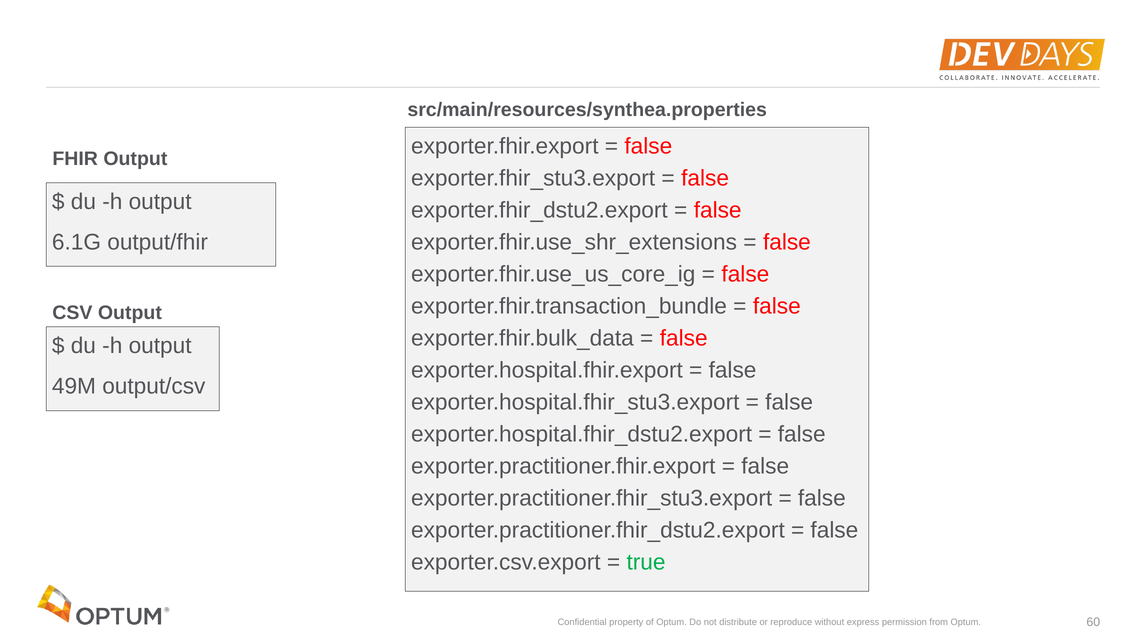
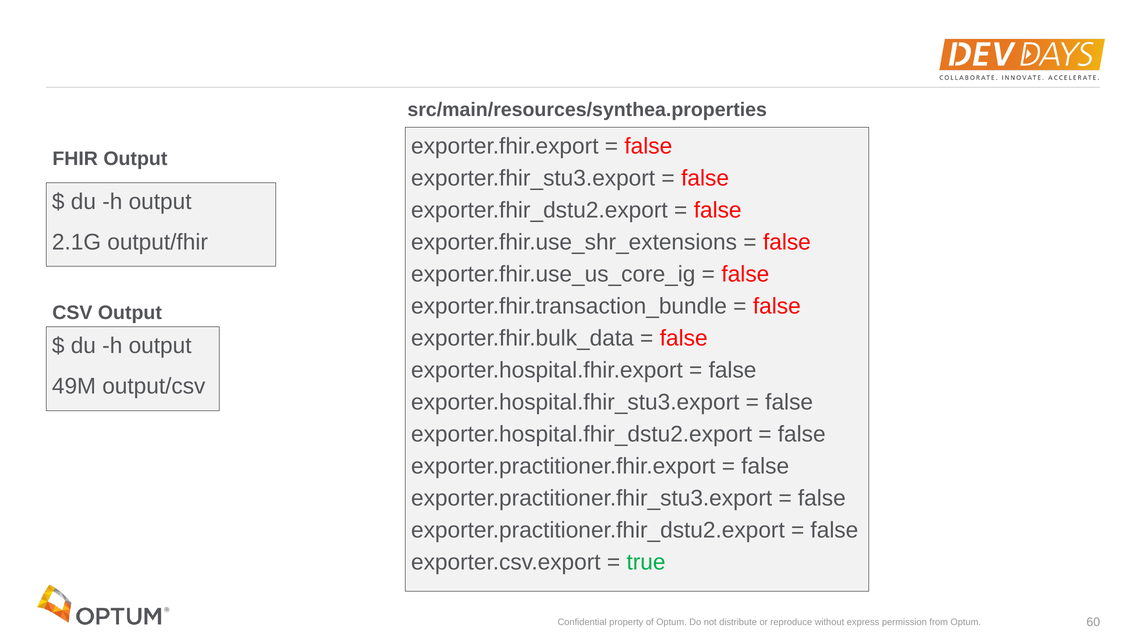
6.1G: 6.1G -> 2.1G (76, 242)
